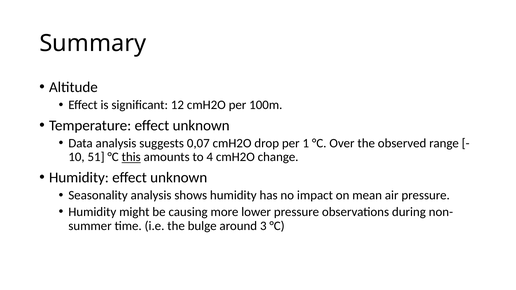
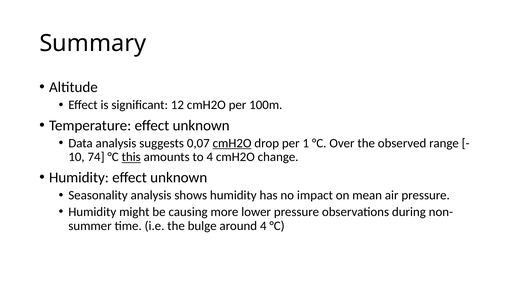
cmH2O underline: none -> present (232, 143)
51: 51 -> 74 (96, 157)
around 3: 3 -> 4 (263, 226)
